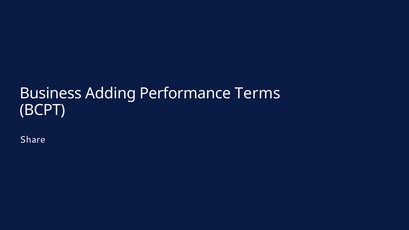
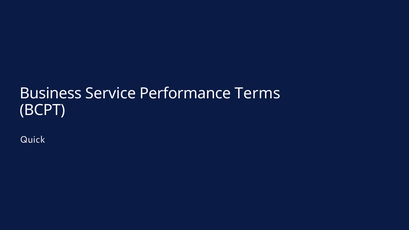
Adding: Adding -> Service (111, 94)
Share: Share -> Quick (32, 140)
